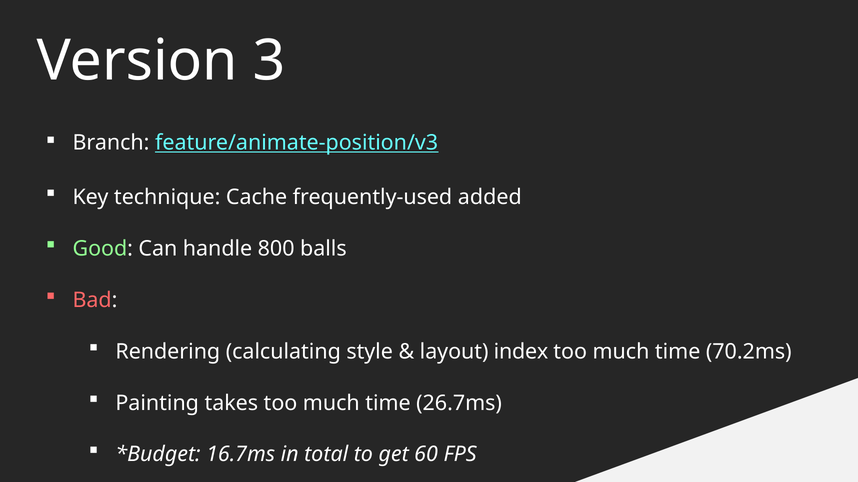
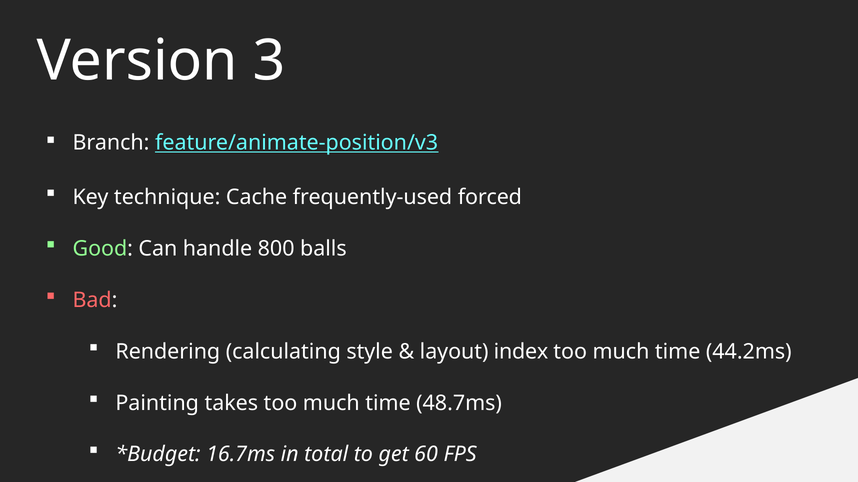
added: added -> forced (490, 198)
70.2ms: 70.2ms -> 44.2ms (749, 352)
26.7ms: 26.7ms -> 48.7ms (459, 404)
